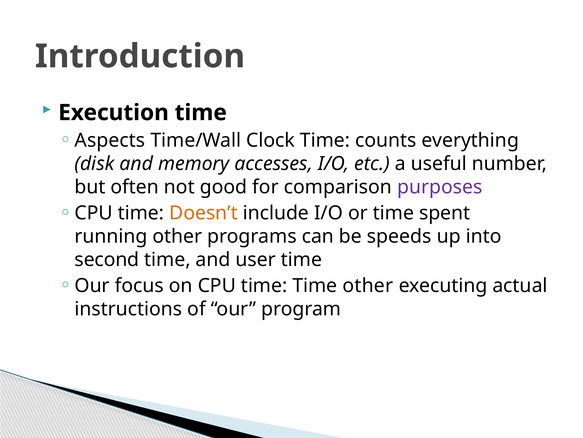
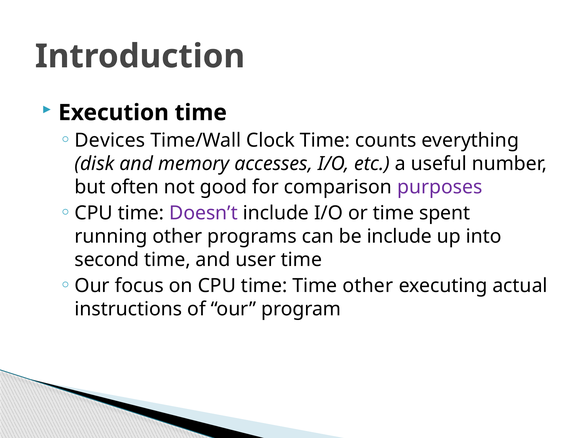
Aspects: Aspects -> Devices (110, 140)
Doesn’t colour: orange -> purple (203, 213)
be speeds: speeds -> include (399, 236)
